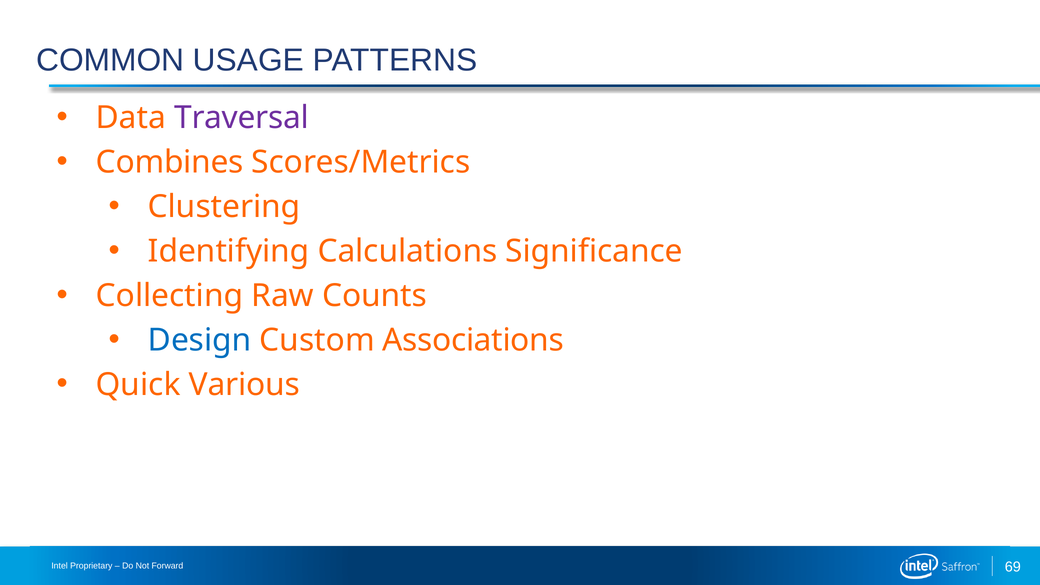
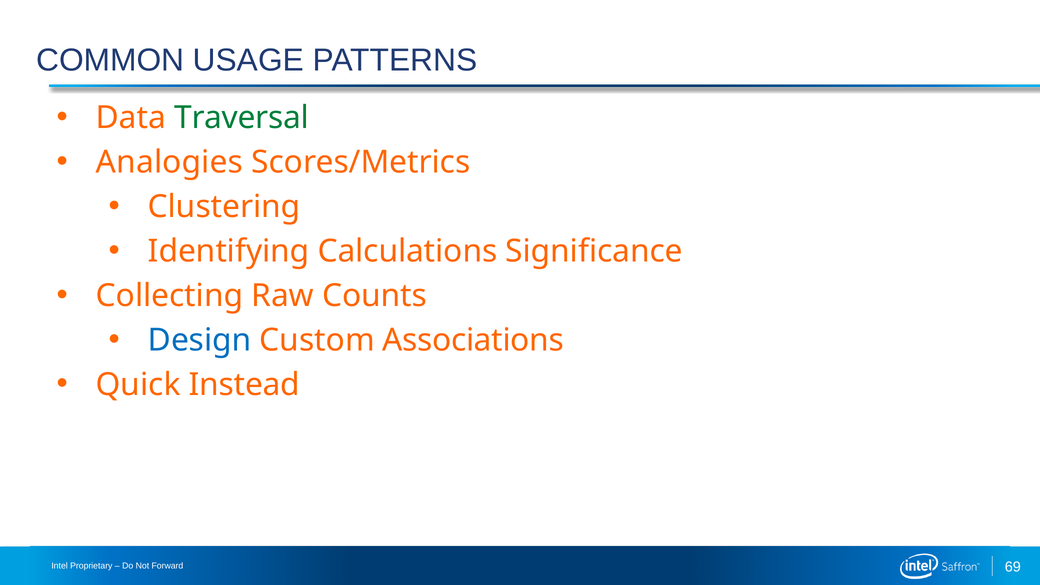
Traversal colour: purple -> green (242, 118)
Combines: Combines -> Analogies (169, 162)
Various: Various -> Instead (244, 385)
